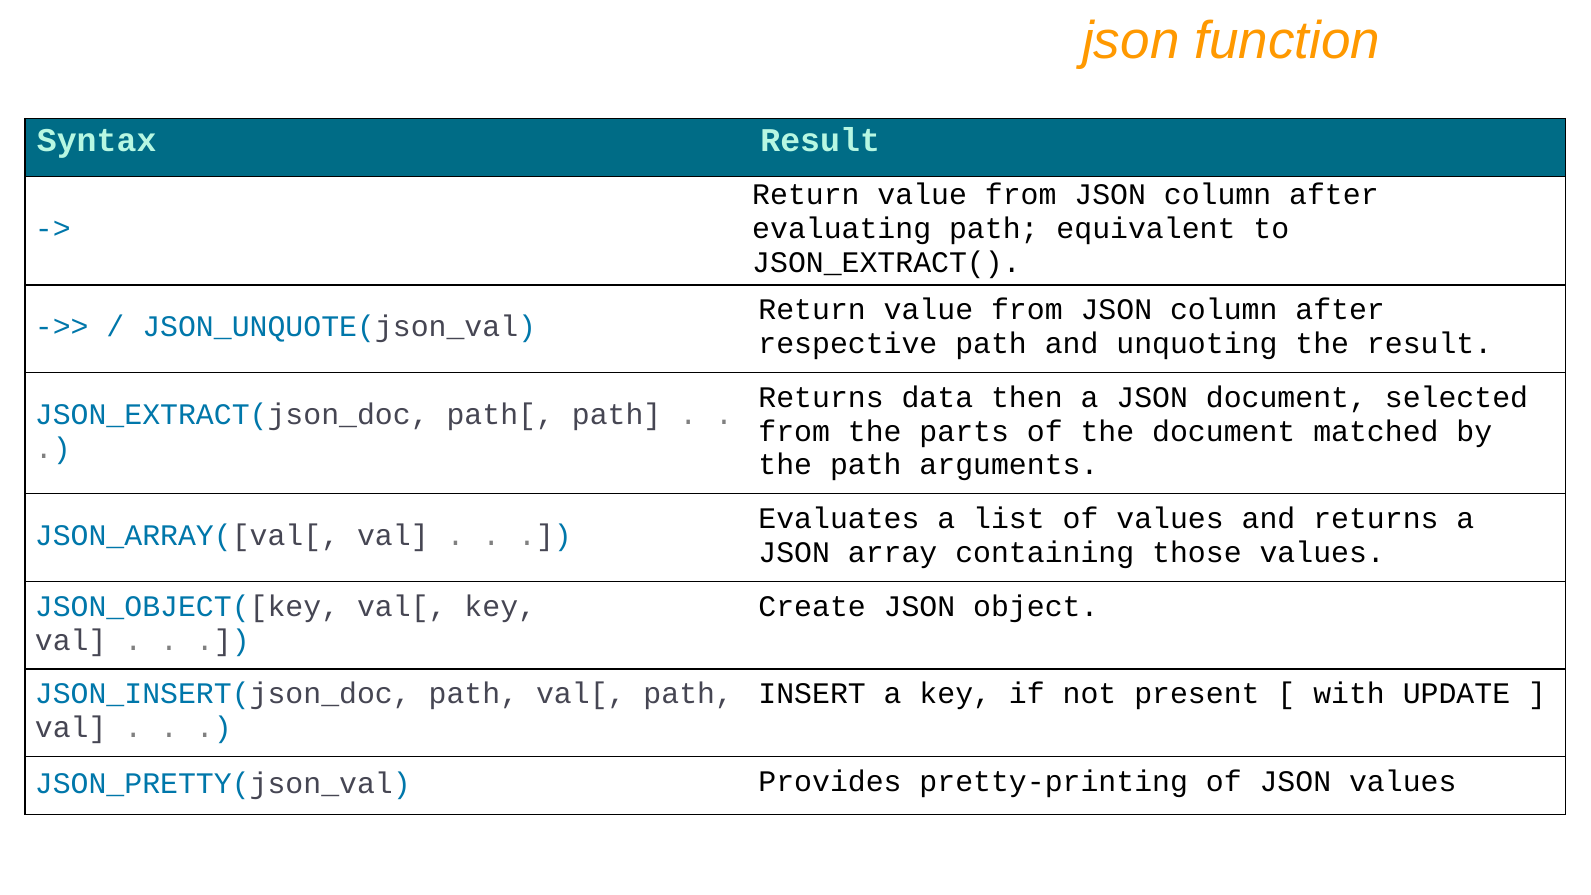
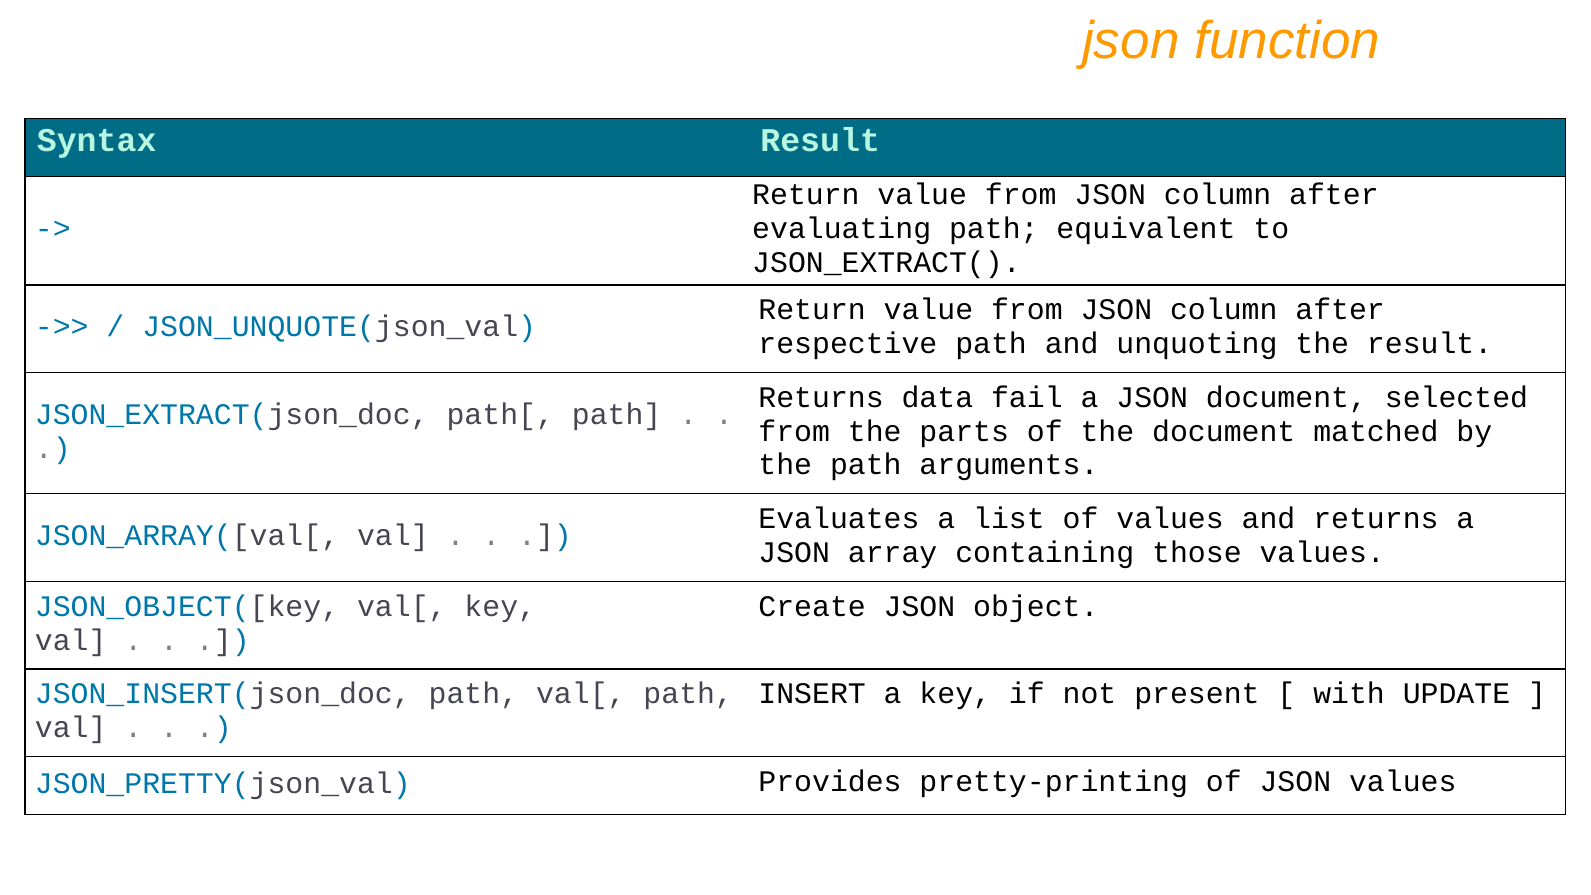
then: then -> fail (1027, 397)
